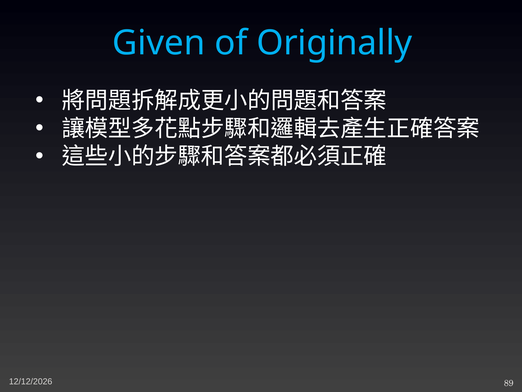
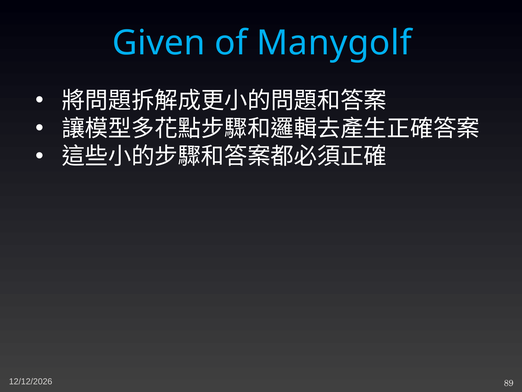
Originally: Originally -> Manygolf (334, 43)
